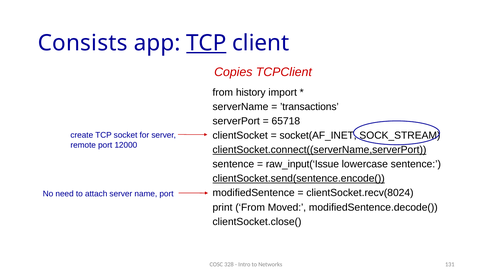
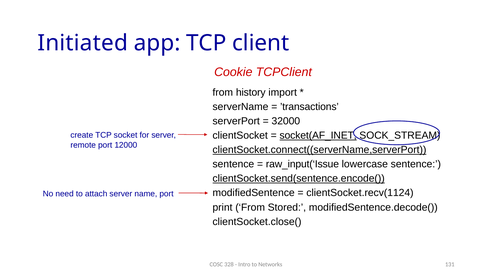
Consists: Consists -> Initiated (83, 43)
TCP underline: present -> none (206, 43)
Copies: Copies -> Cookie (233, 72)
65718: 65718 -> 32000 (286, 121)
socket(AF_INET underline: none -> present (318, 135)
clientSocket.recv(8024: clientSocket.recv(8024 -> clientSocket.recv(1124 (360, 193)
Moved: Moved -> Stored (287, 207)
